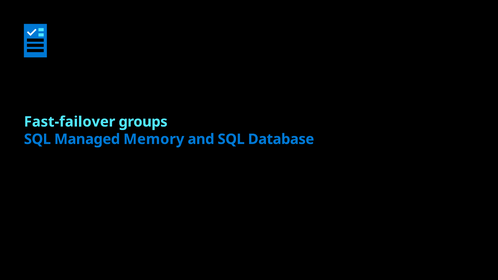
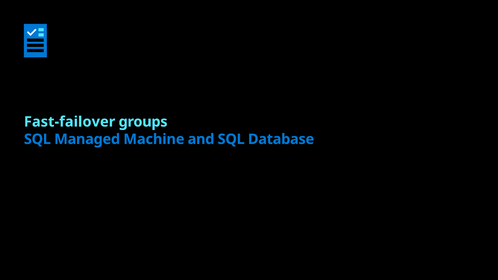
Memory: Memory -> Machine (154, 139)
